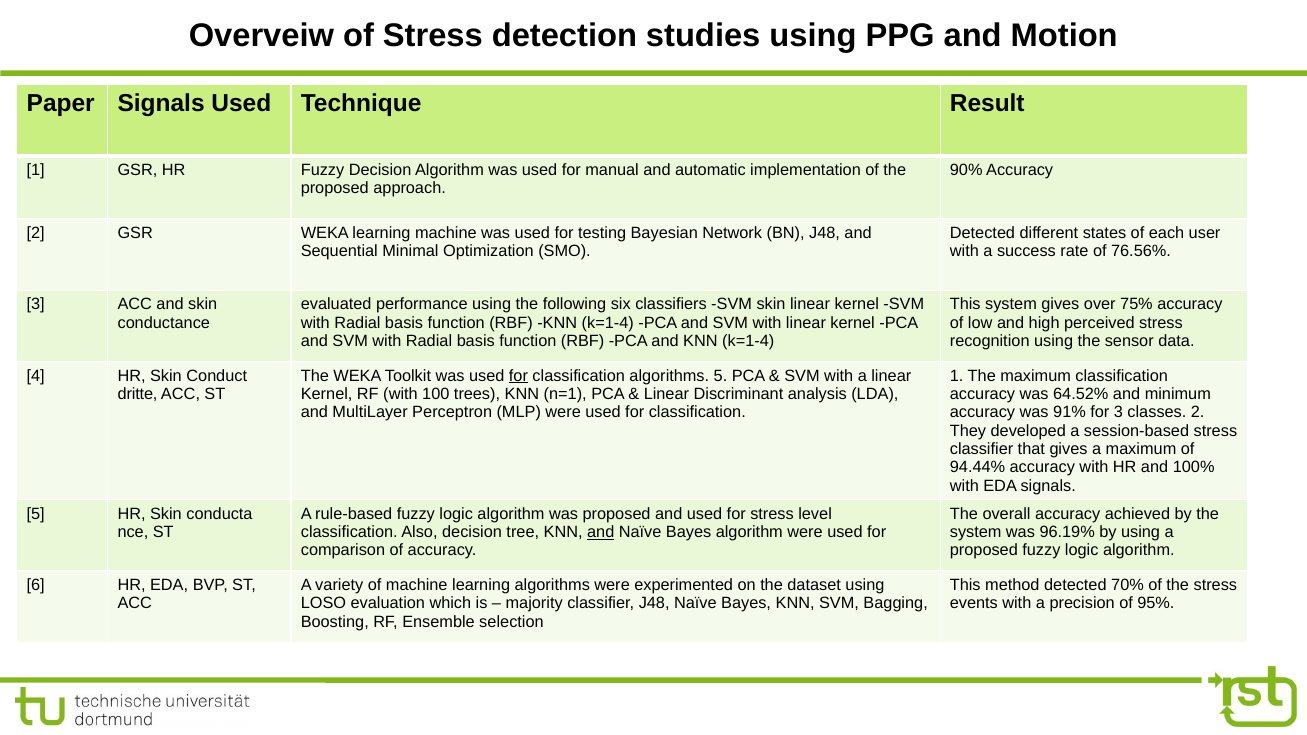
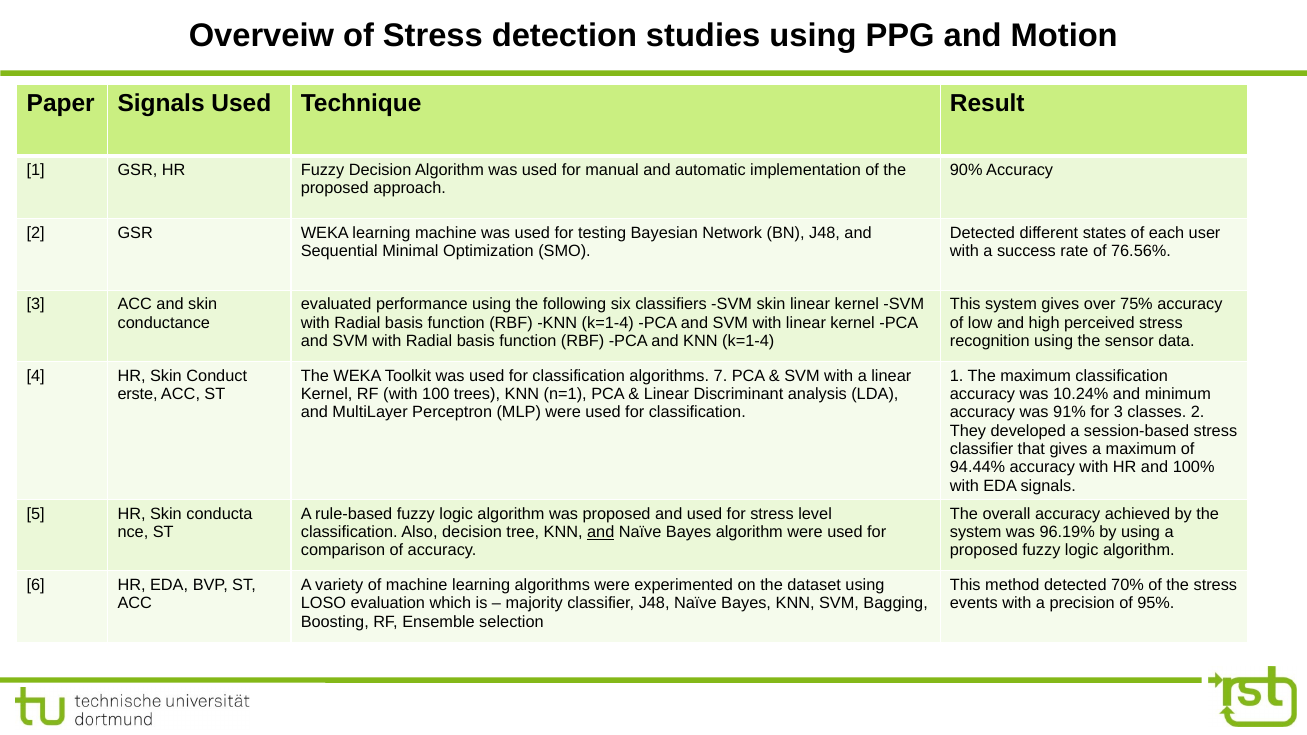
for underline: present -> none (518, 376)
algorithms 5: 5 -> 7 (721, 376)
dritte: dritte -> erste (138, 394)
64.52%: 64.52% -> 10.24% (1081, 394)
